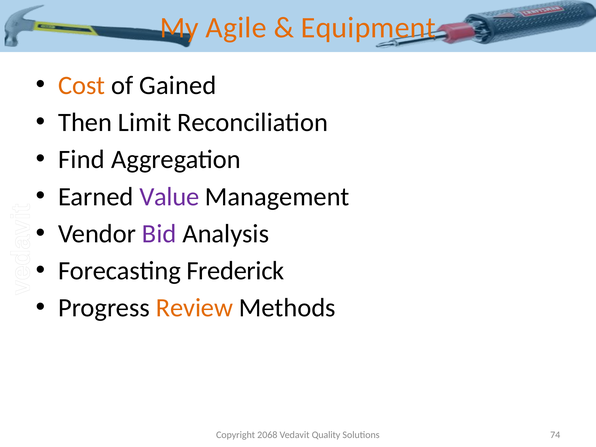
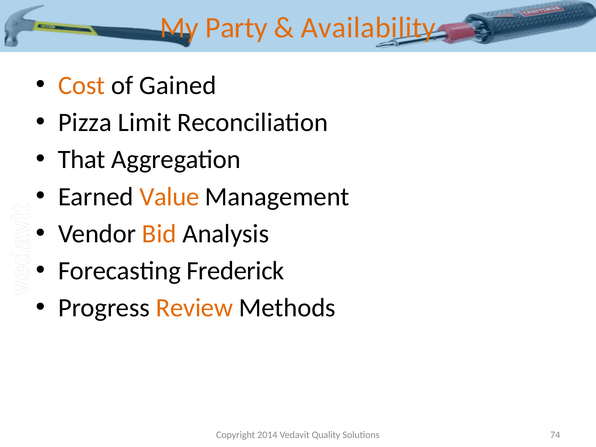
Agile: Agile -> Party (236, 28)
Equipment: Equipment -> Availability (368, 28)
Then: Then -> Pizza (85, 122)
Find: Find -> That (82, 159)
Value colour: purple -> orange (169, 197)
Bid colour: purple -> orange (159, 234)
2068: 2068 -> 2014 (267, 435)
